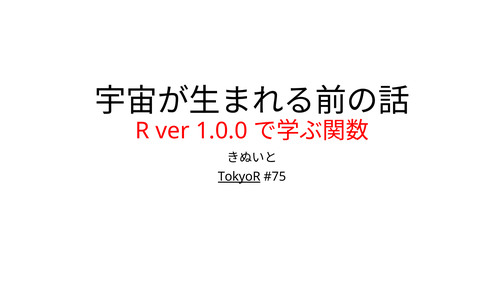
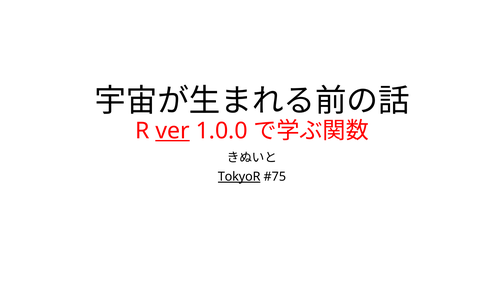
ver underline: none -> present (173, 131)
